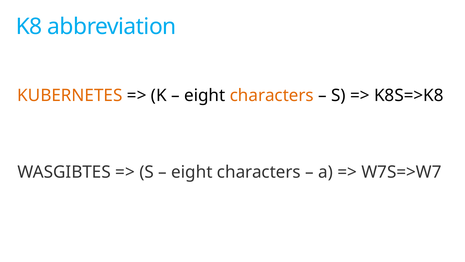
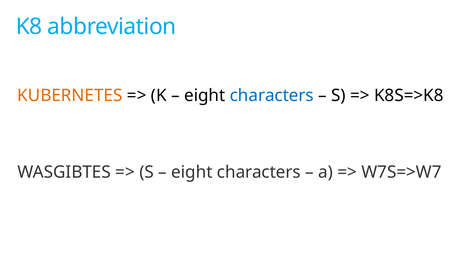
characters colour: orange -> blue (272, 95)
